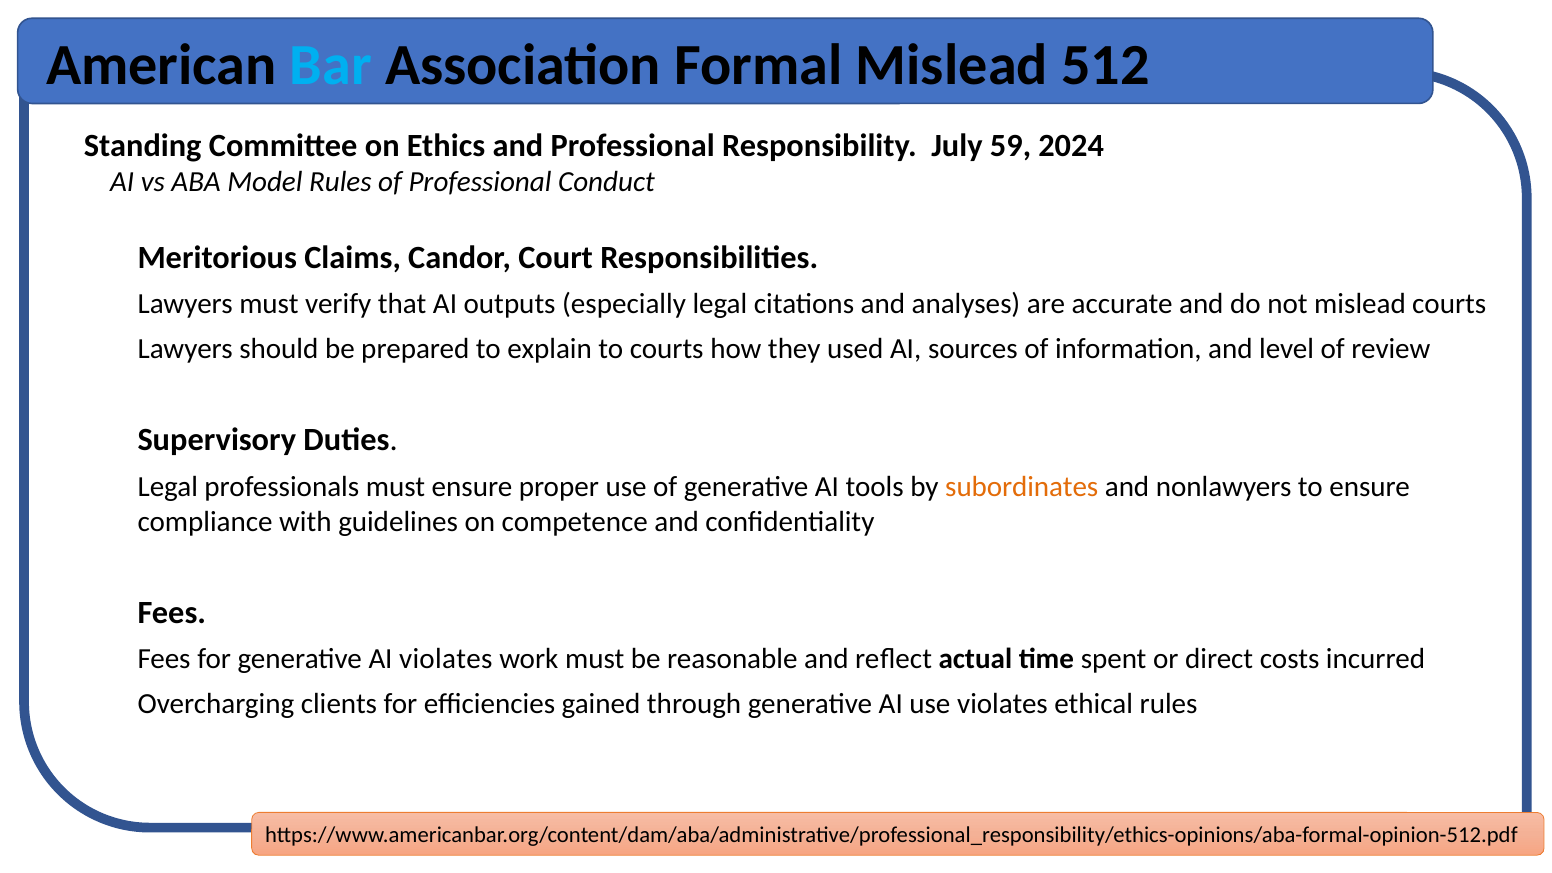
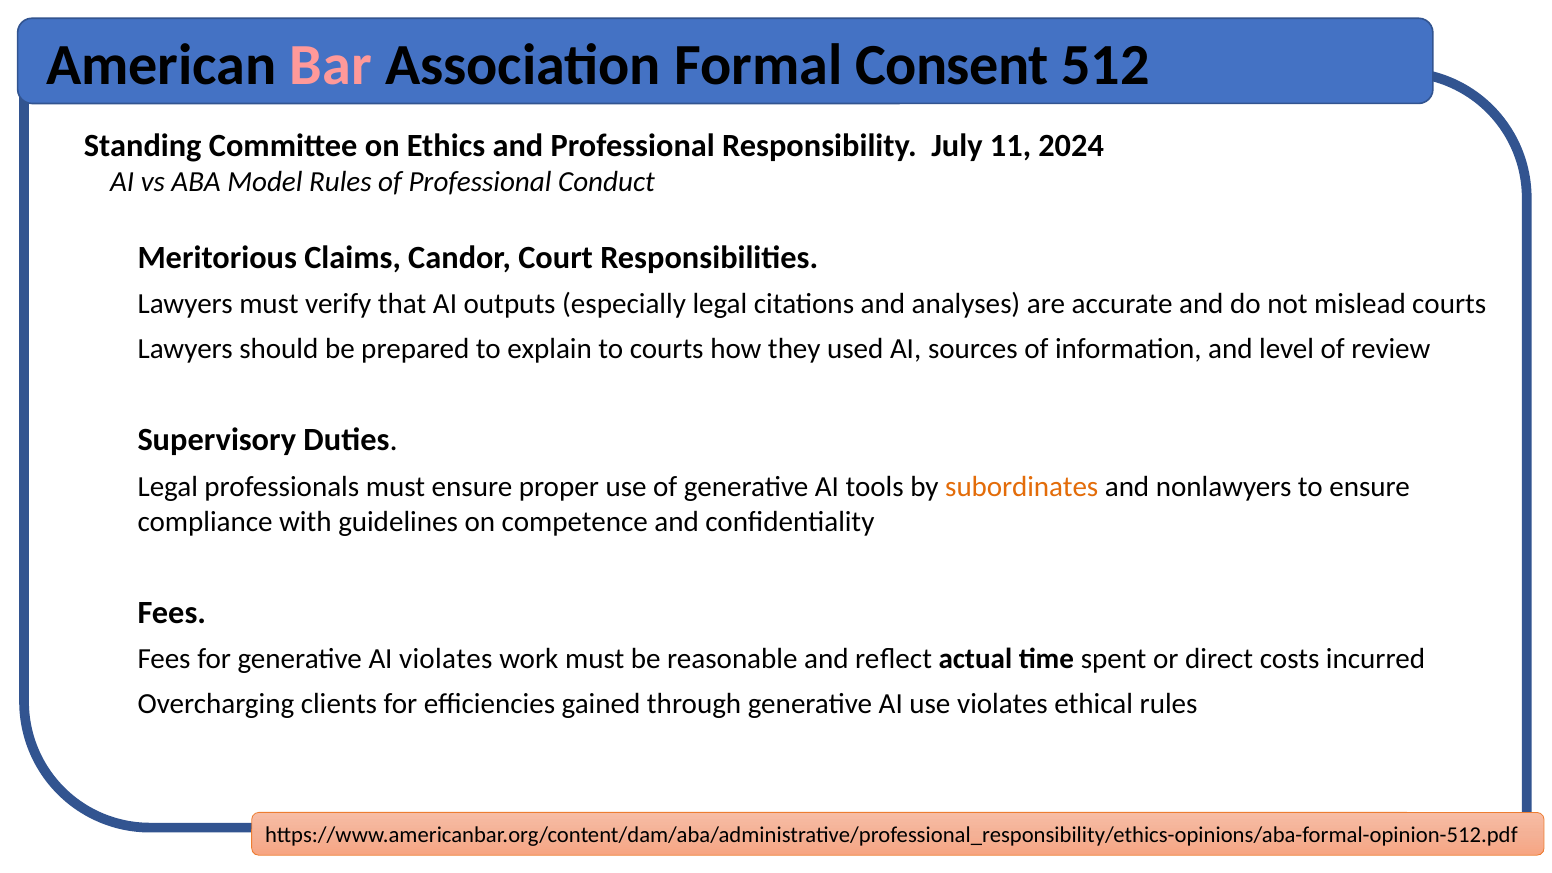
Bar colour: light blue -> pink (331, 65)
Formal Mislead: Mislead -> Consent (952, 65)
59: 59 -> 11 (1011, 145)
